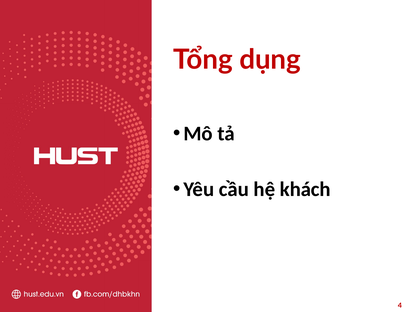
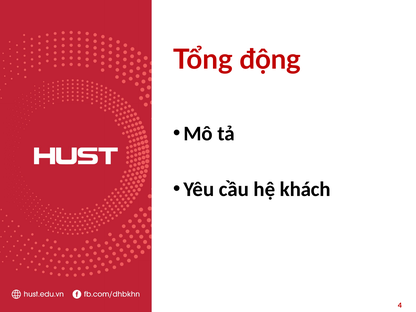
dụng: dụng -> động (270, 60)
